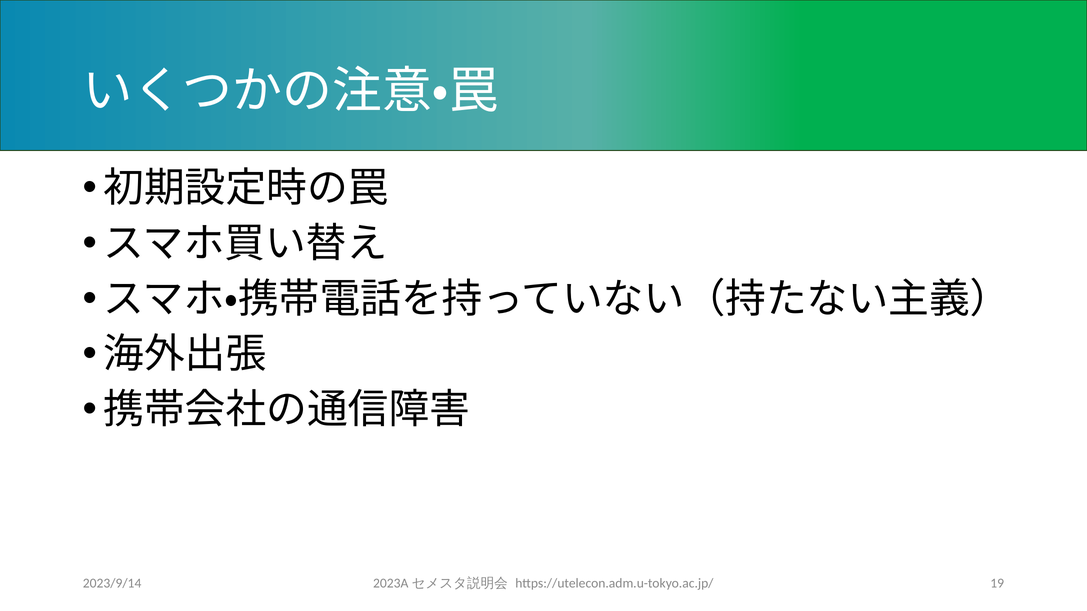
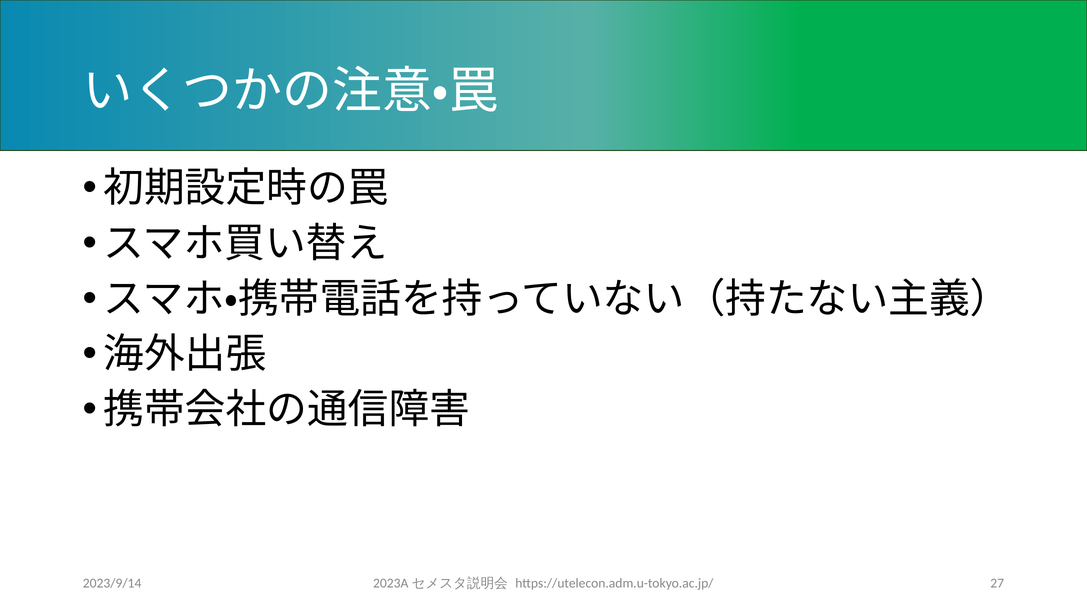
19: 19 -> 27 (997, 584)
